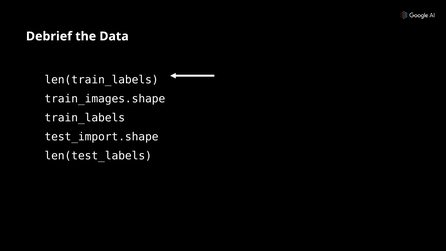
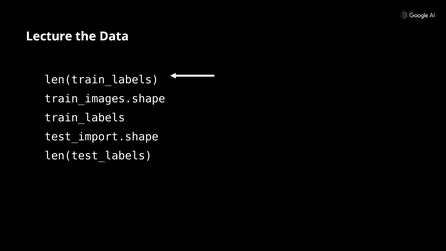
Debrief: Debrief -> Lecture (49, 36)
